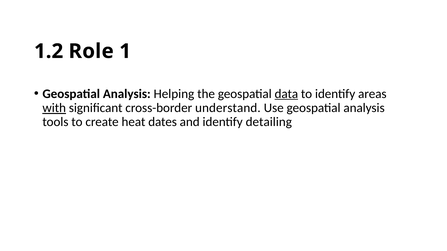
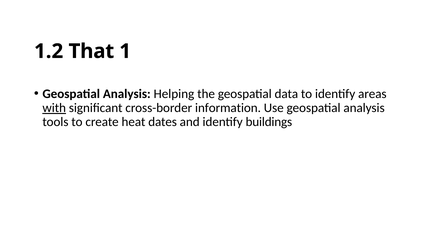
Role: Role -> That (91, 51)
data underline: present -> none (286, 94)
understand: understand -> information (228, 108)
detailing: detailing -> buildings (269, 122)
